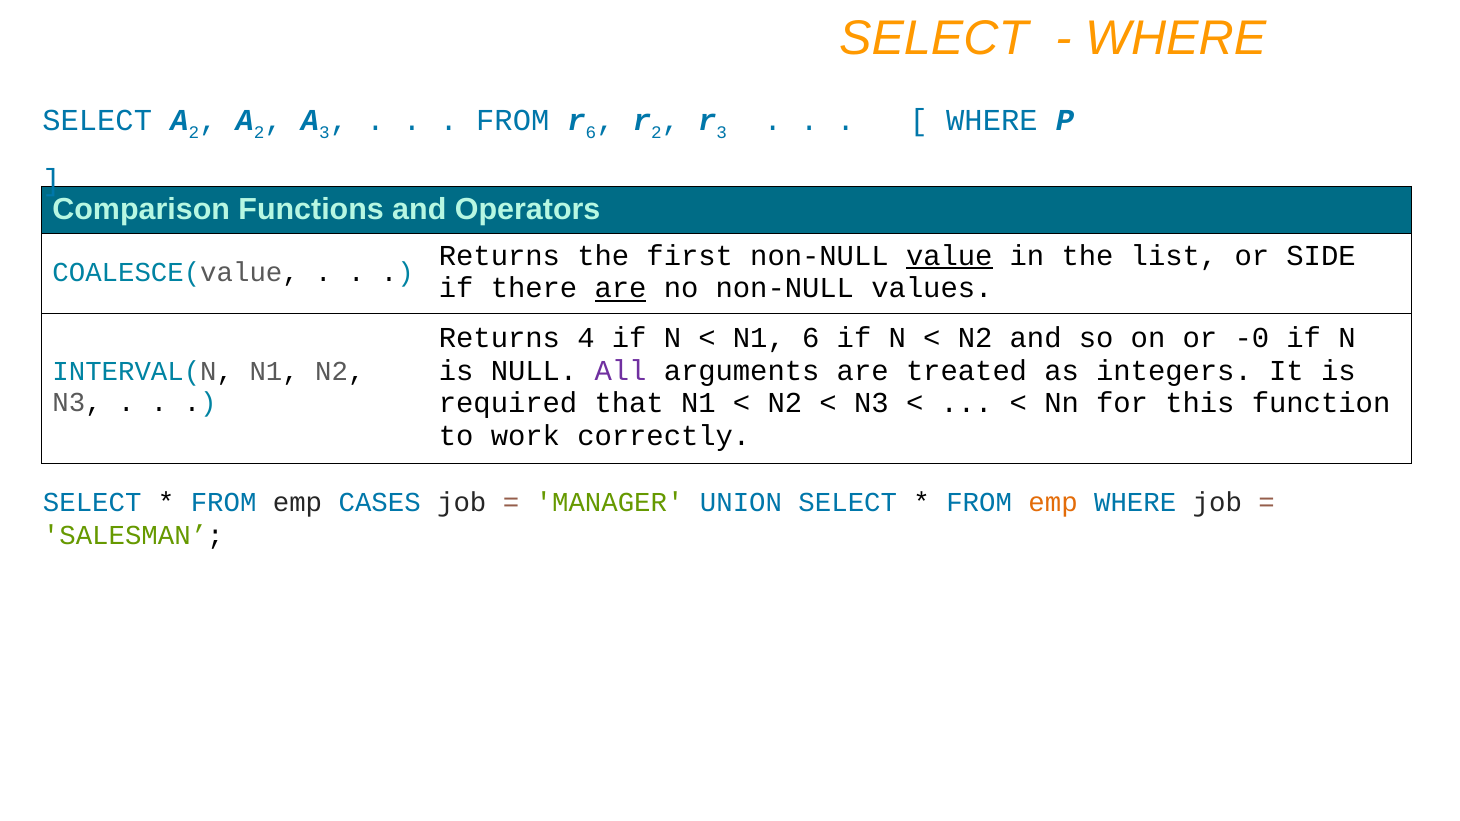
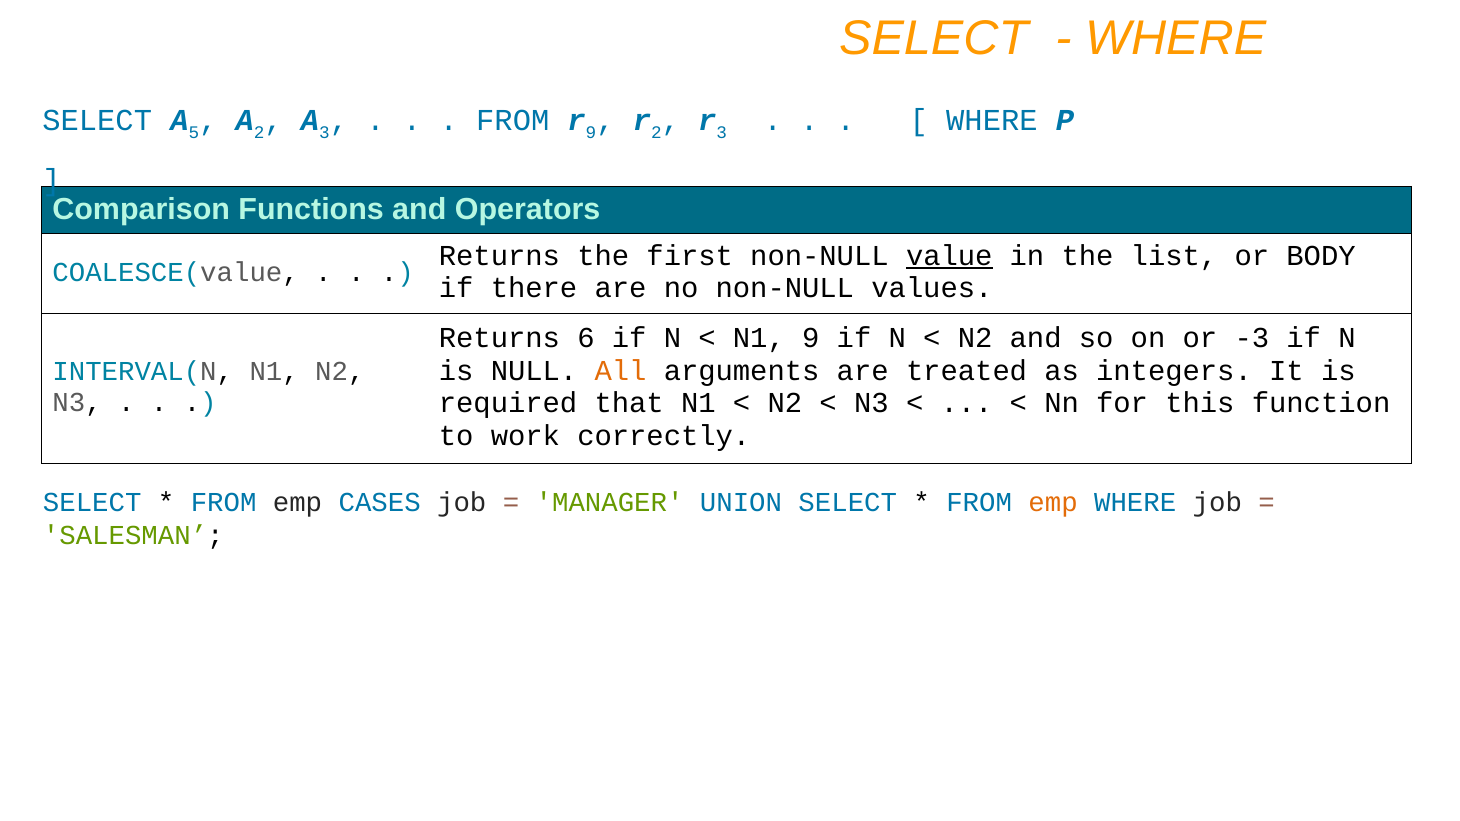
2: 2 -> 5 (194, 132)
6: 6 -> 9 (591, 132)
SIDE: SIDE -> BODY (1321, 256)
are underline: present -> none (621, 288)
4: 4 -> 6 (586, 338)
N1 6: 6 -> 9 (811, 338)
-0: -0 -> -3 (1252, 338)
All colour: purple -> orange (621, 371)
